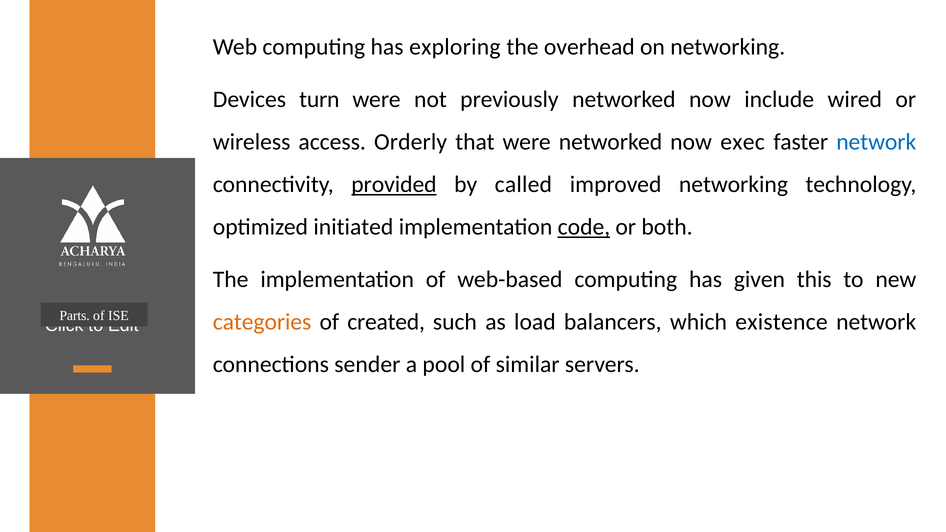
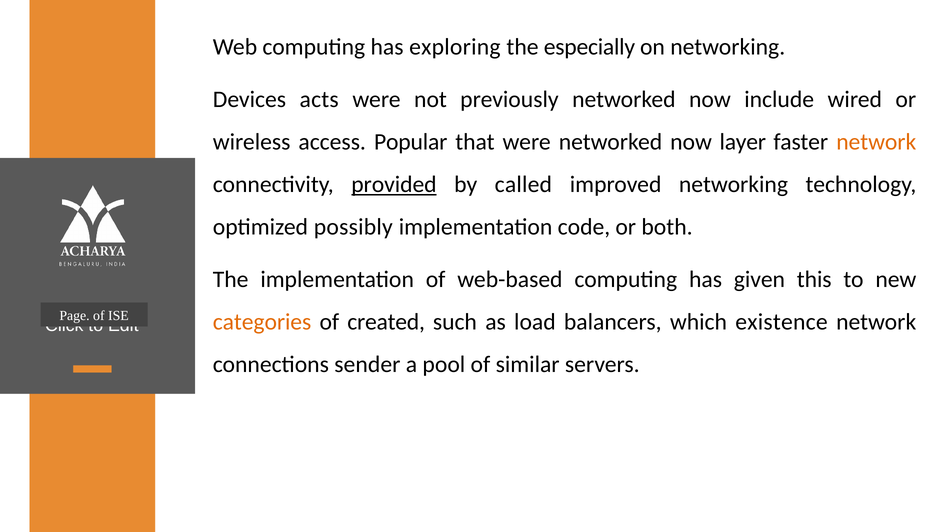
overhead: overhead -> especially (589, 47)
turn: turn -> acts (319, 99)
Orderly: Orderly -> Popular (411, 142)
exec: exec -> layer (743, 142)
network colour: blue -> orange (876, 142)
initiated: initiated -> possibly (353, 227)
code underline: present -> none (584, 227)
Parts: Parts -> Page (75, 316)
